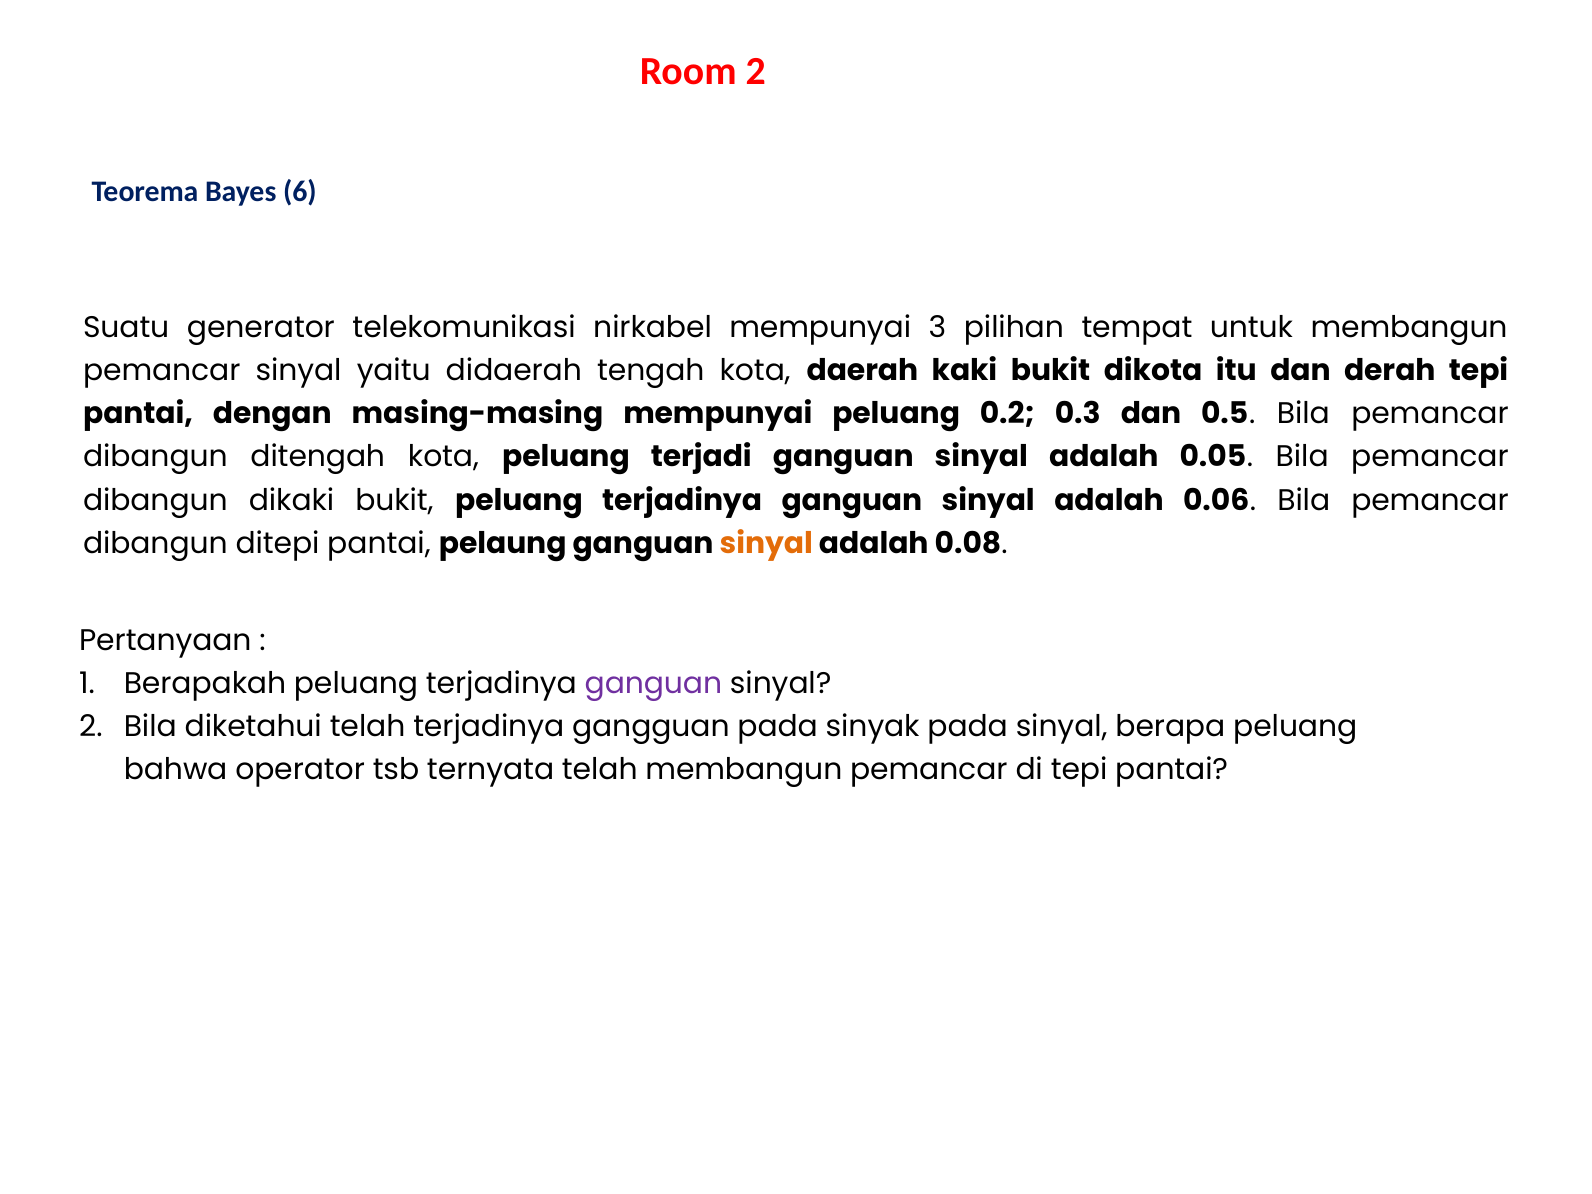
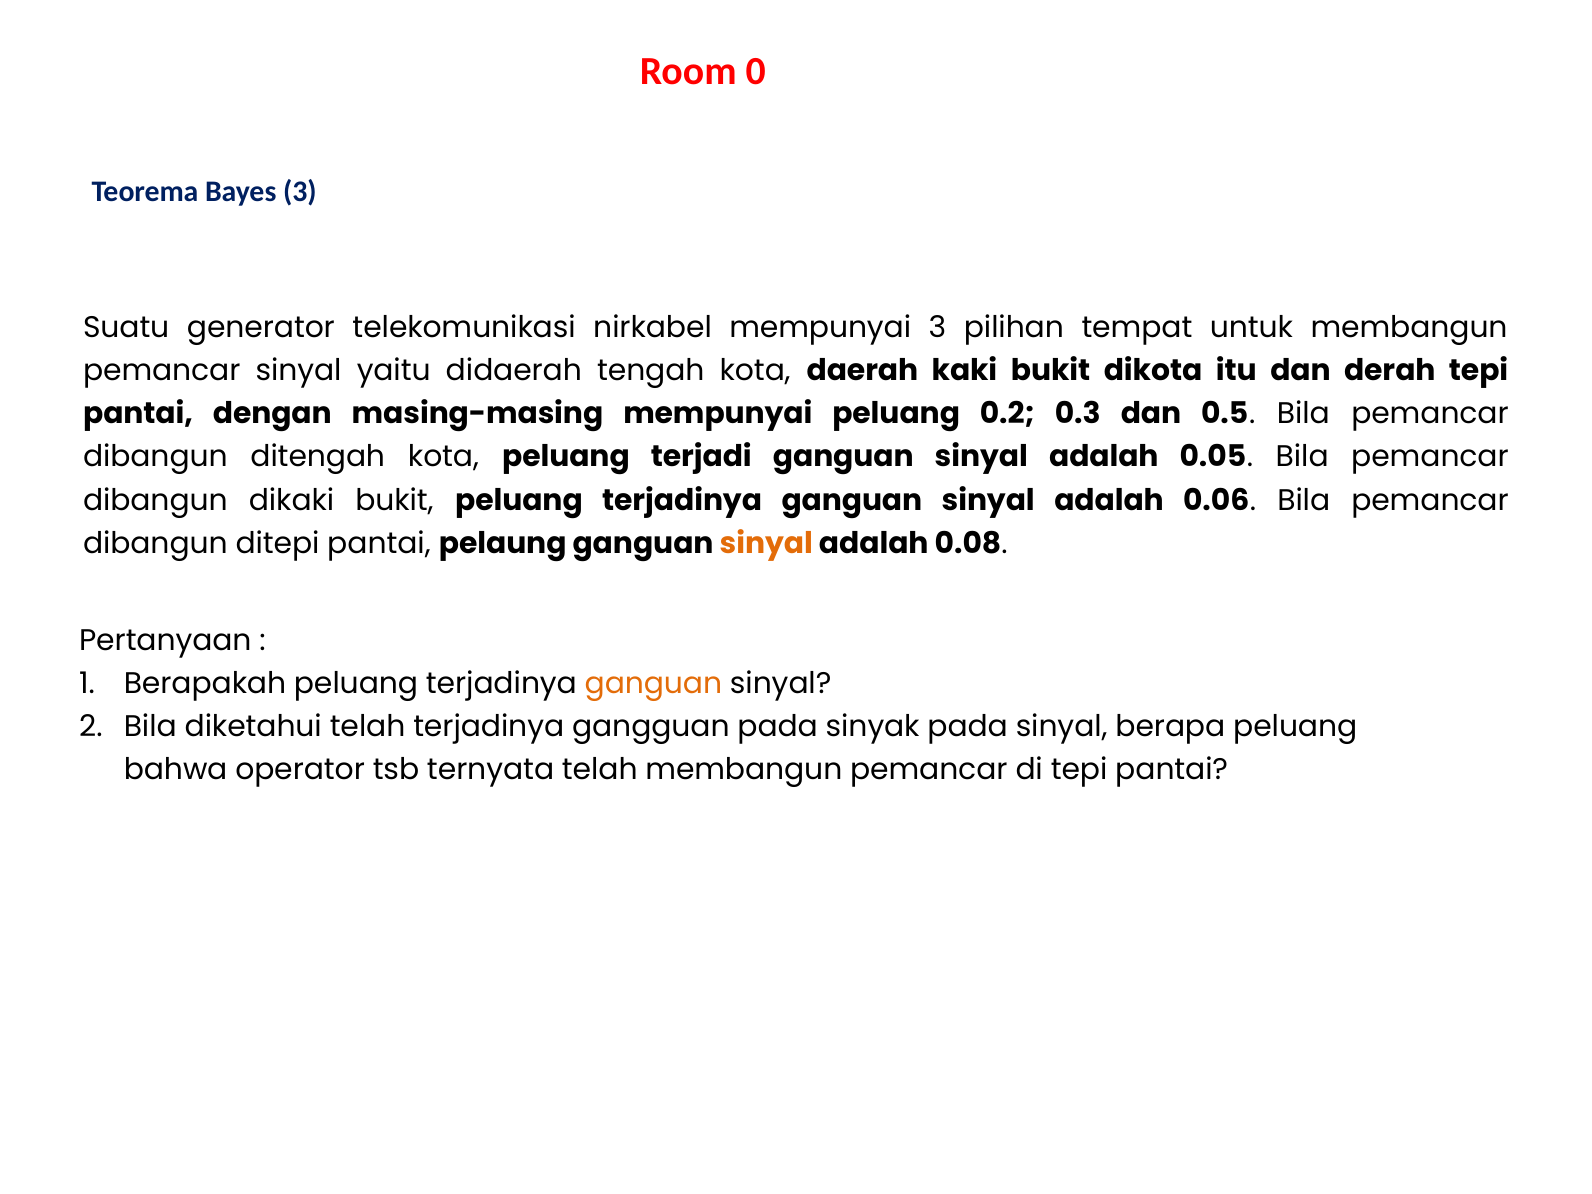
Room 2: 2 -> 0 (756, 71)
Bayes 6: 6 -> 3 (300, 192)
ganguan colour: purple -> orange (653, 683)
